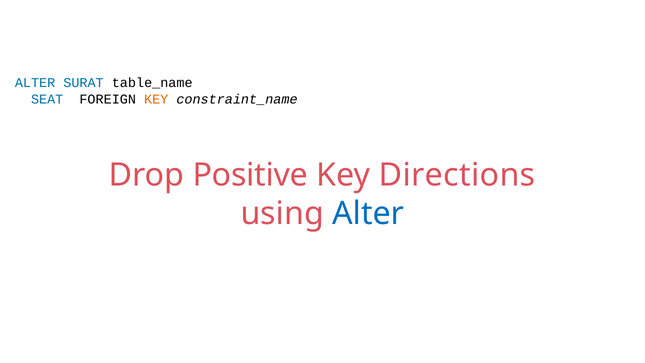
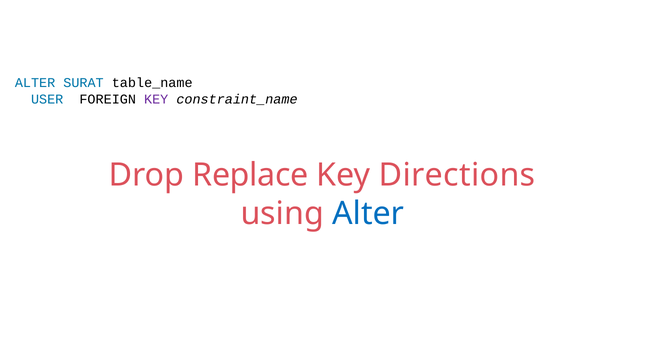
SEAT: SEAT -> USER (47, 99)
KEY colour: orange -> purple (156, 99)
Positive: Positive -> Replace (250, 175)
